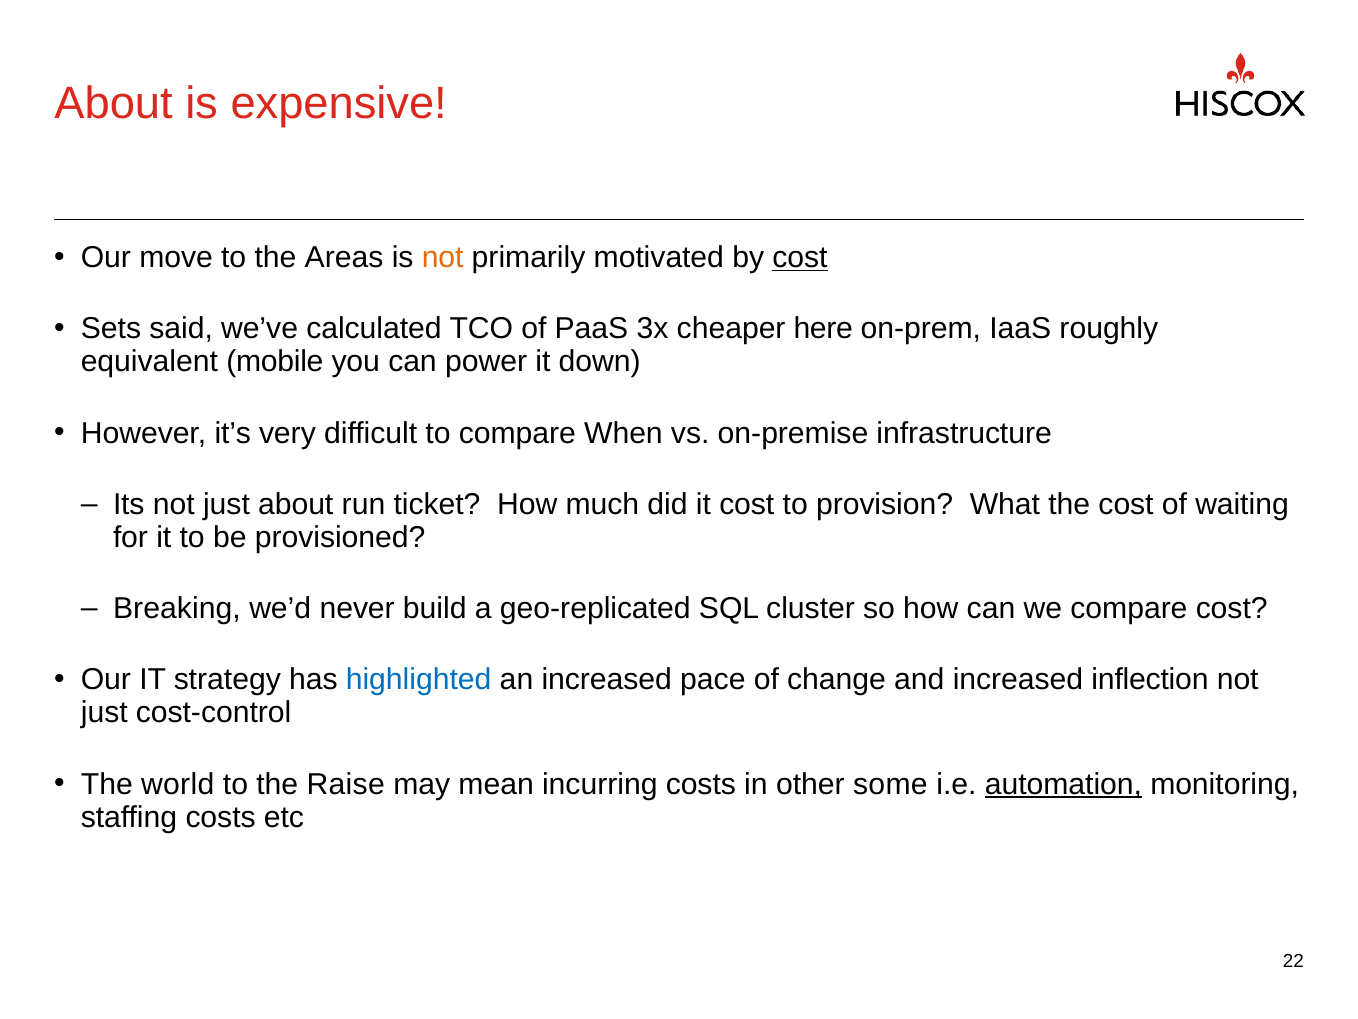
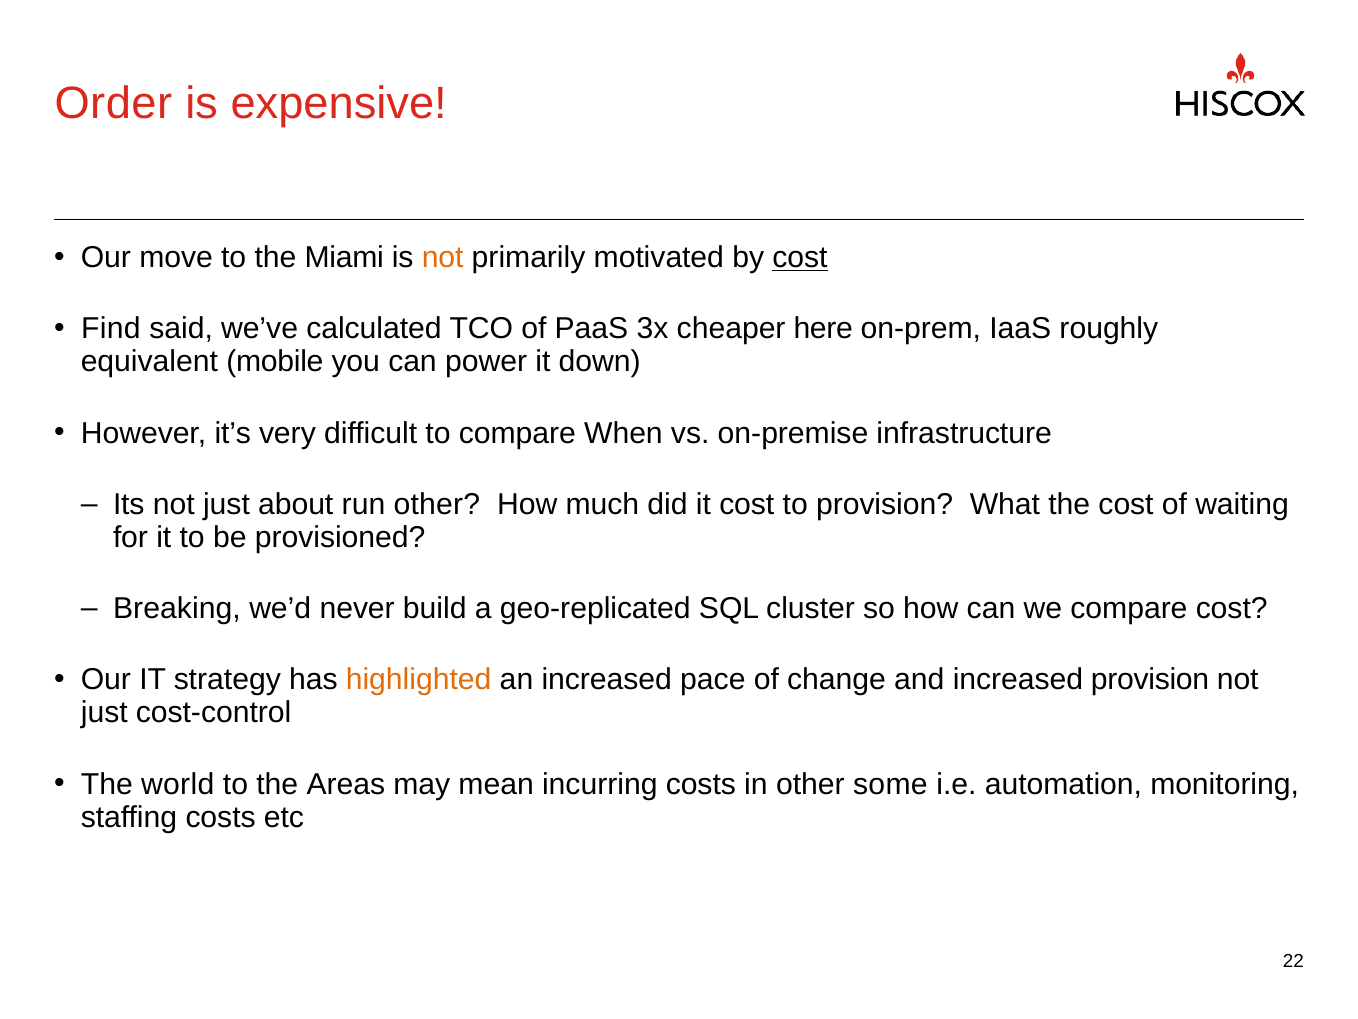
About: About -> Order (113, 104)
Areas: Areas -> Miami (344, 257)
Sets: Sets -> Find (111, 329)
run ticket: ticket -> other (437, 504)
highlighted colour: blue -> orange (419, 679)
increased inflection: inflection -> provision (1150, 679)
Raise: Raise -> Areas (346, 784)
automation underline: present -> none (1063, 784)
